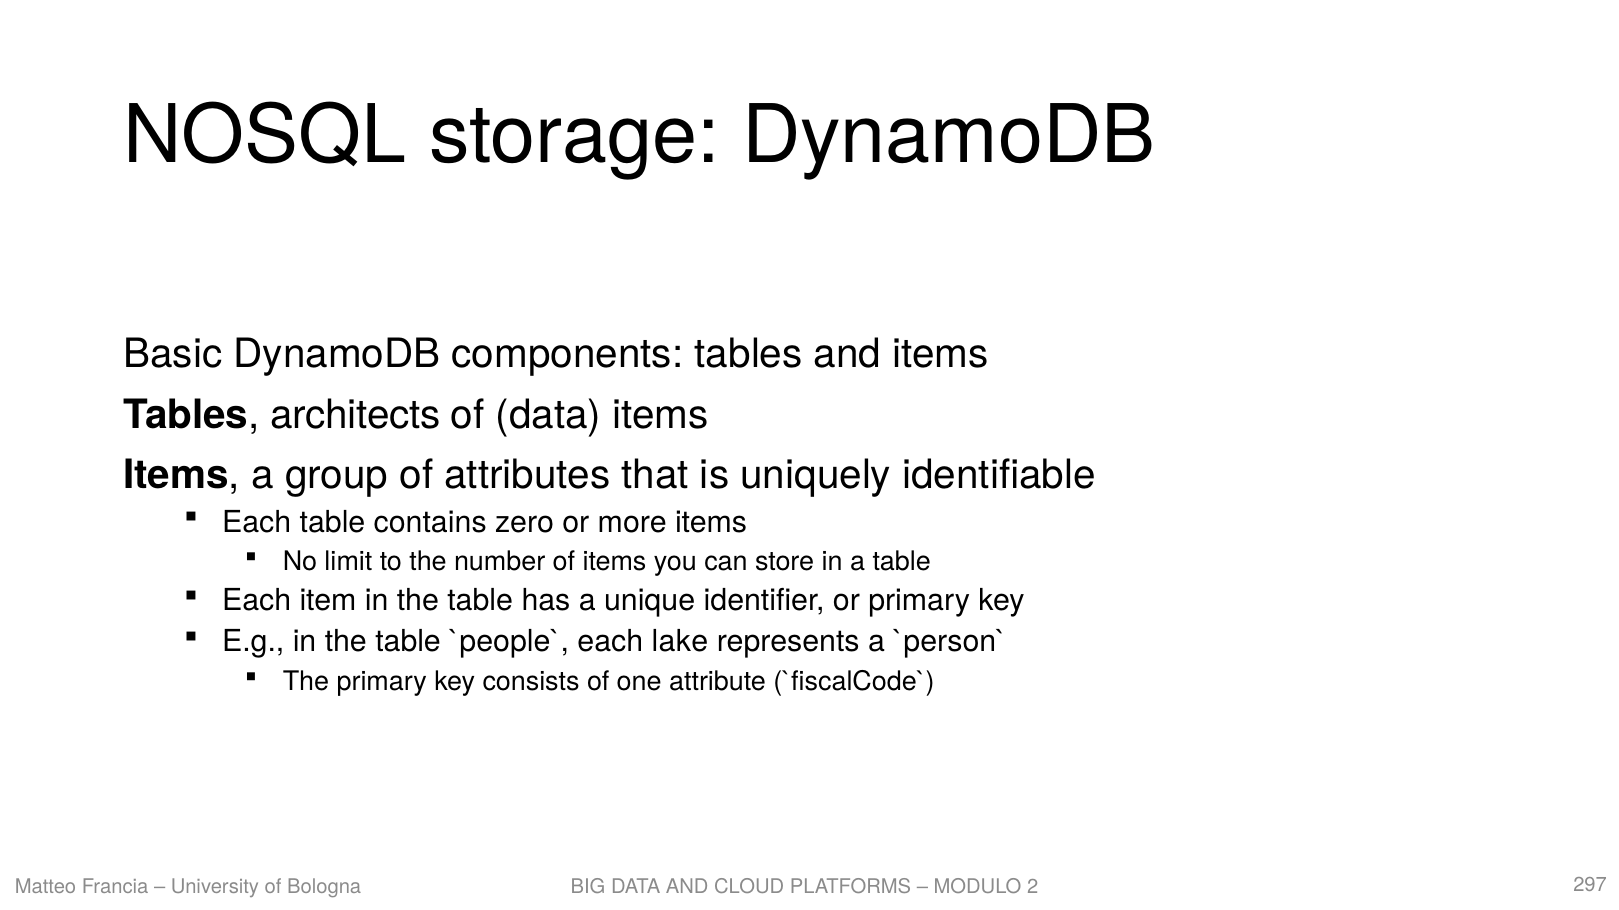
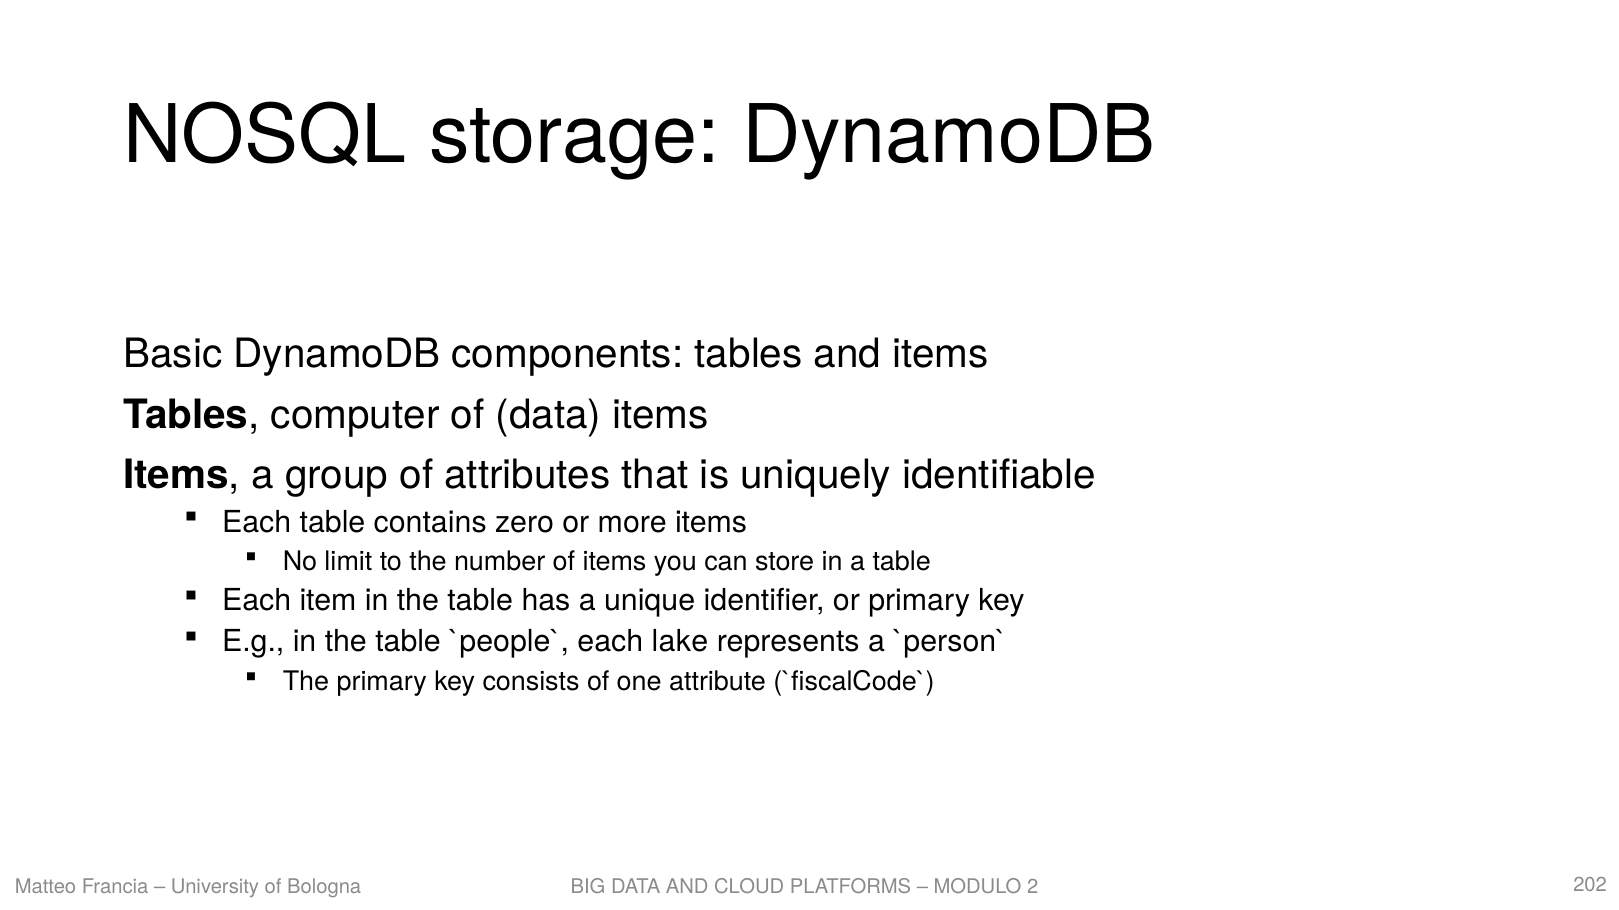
architects: architects -> computer (355, 415)
297: 297 -> 202 (1590, 886)
